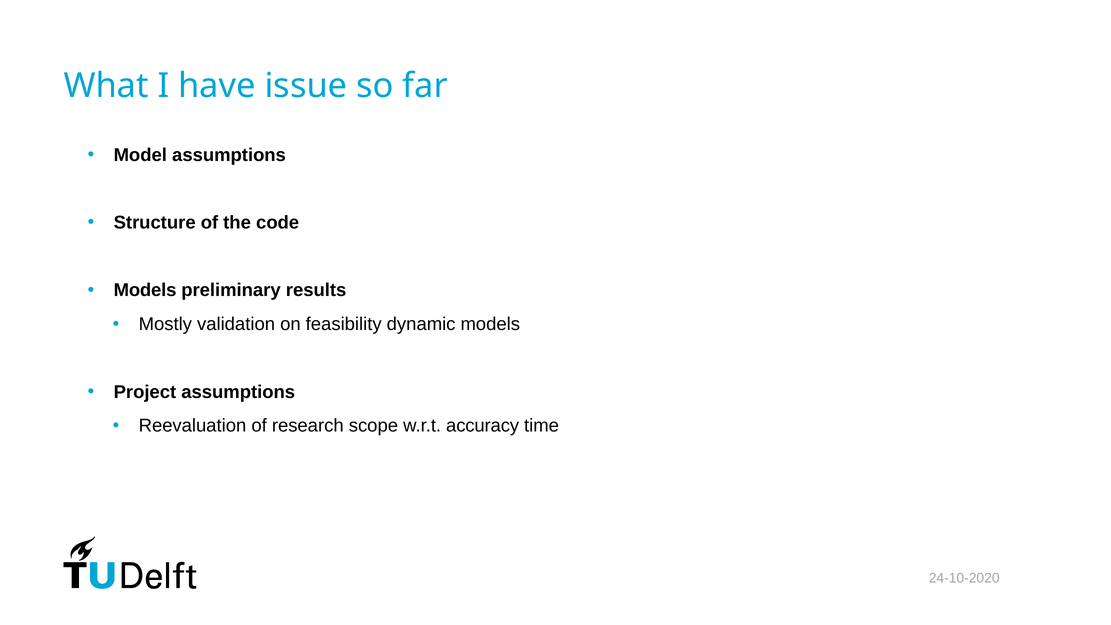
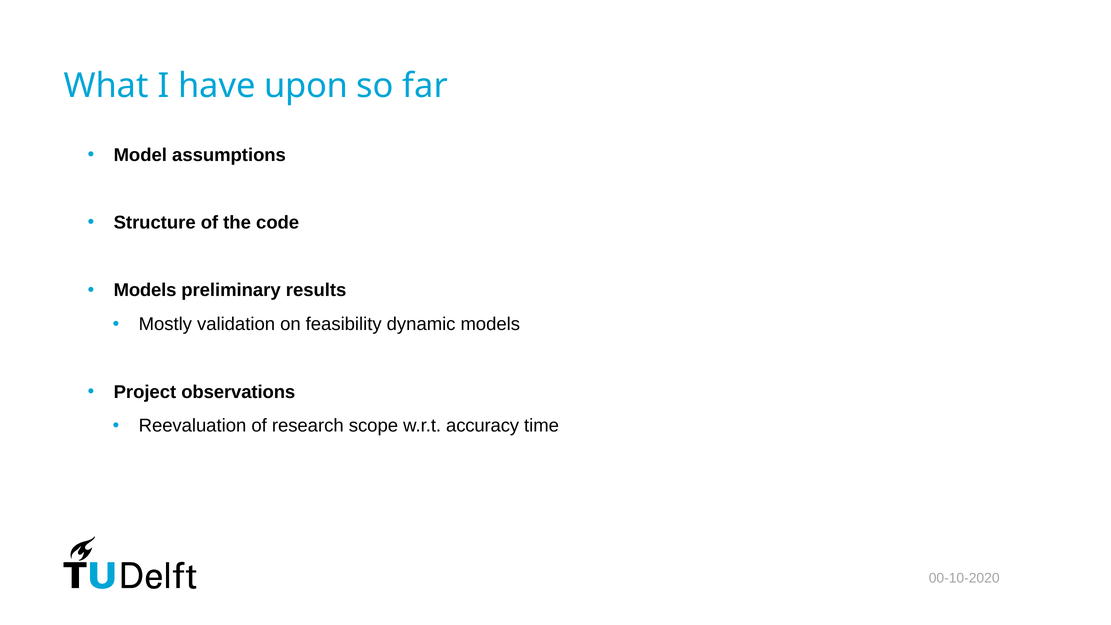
issue: issue -> upon (306, 86)
Project assumptions: assumptions -> observations (238, 392)
24-10-2020: 24-10-2020 -> 00-10-2020 (964, 578)
